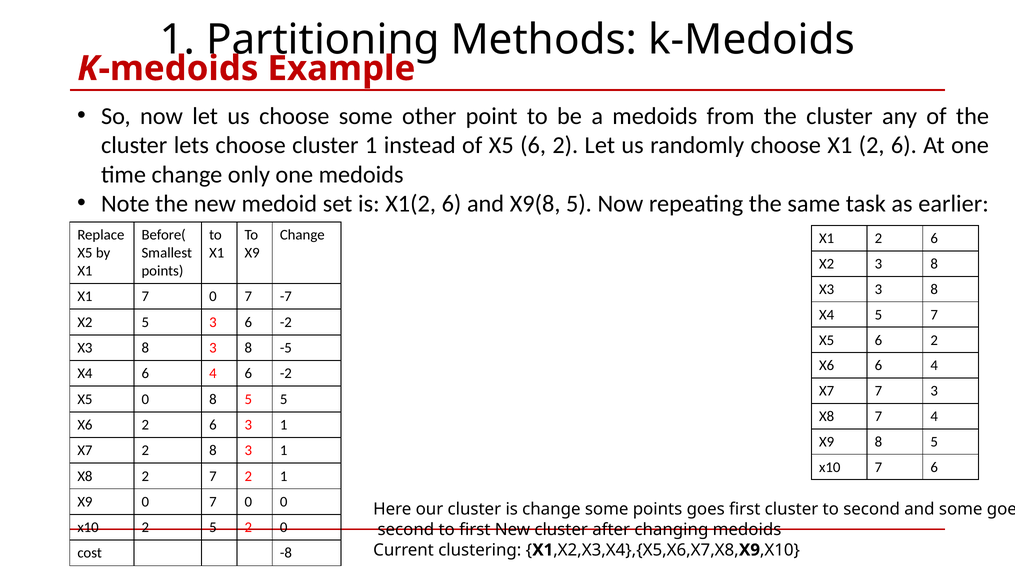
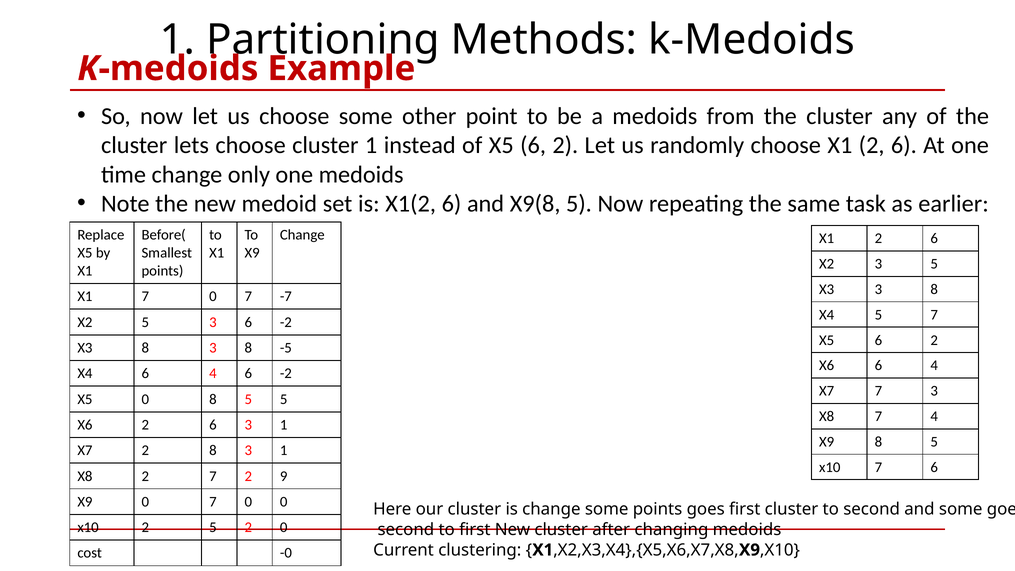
X2 3 8: 8 -> 5 (934, 264)
2 1: 1 -> 9 (284, 476)
-8: -8 -> -0 (286, 553)
